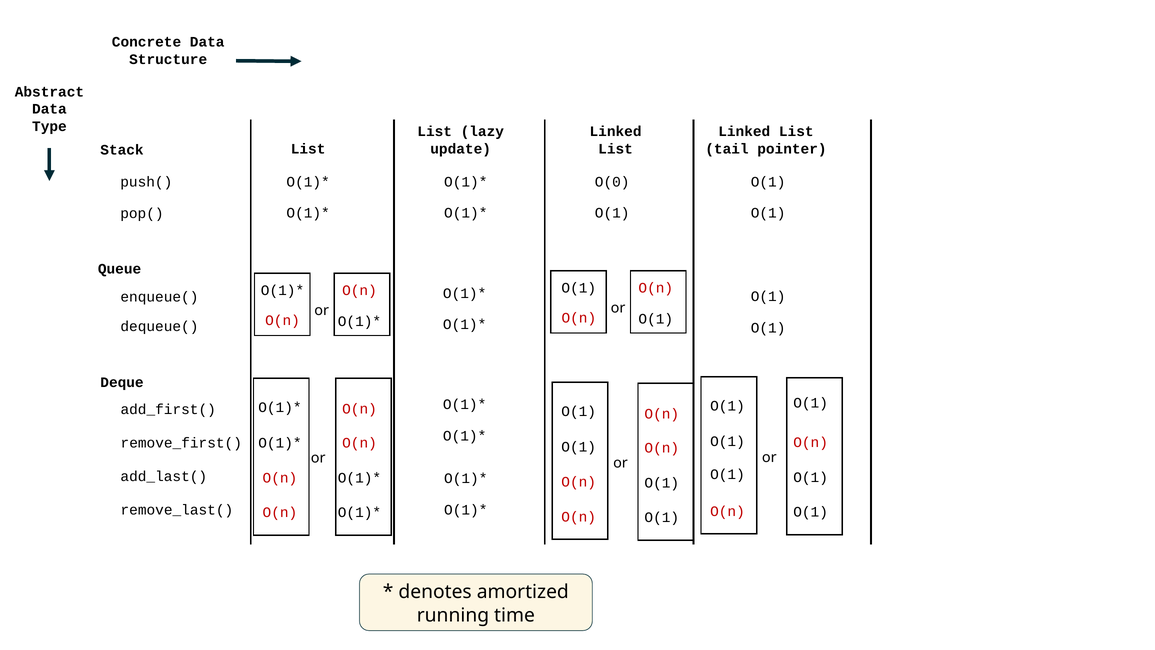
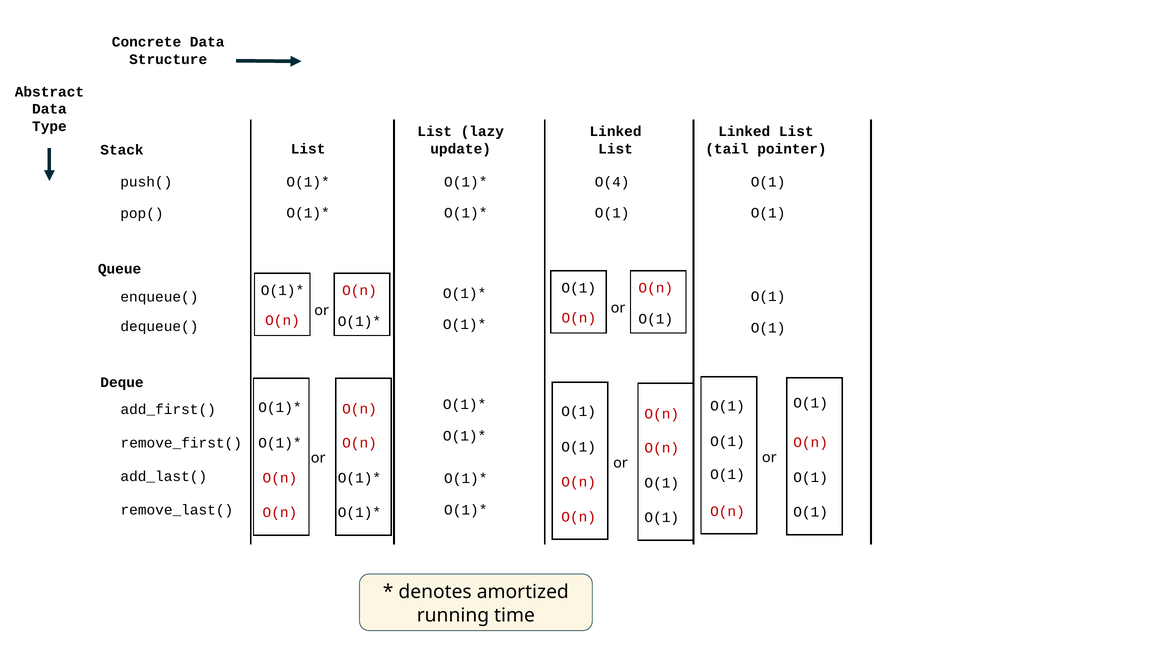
O(0: O(0 -> O(4 (612, 182)
